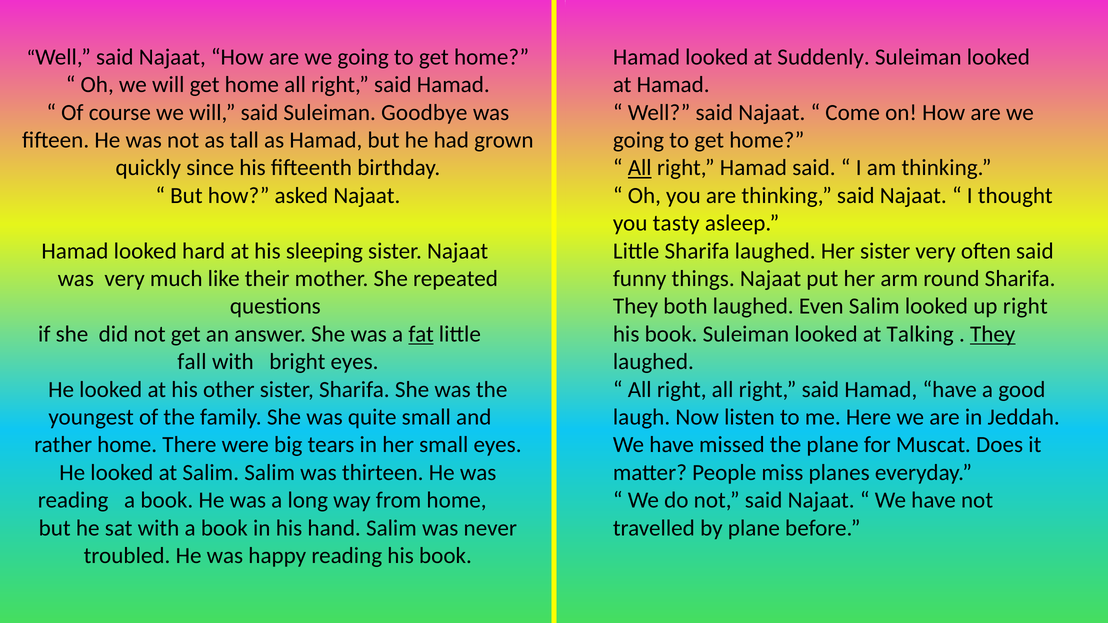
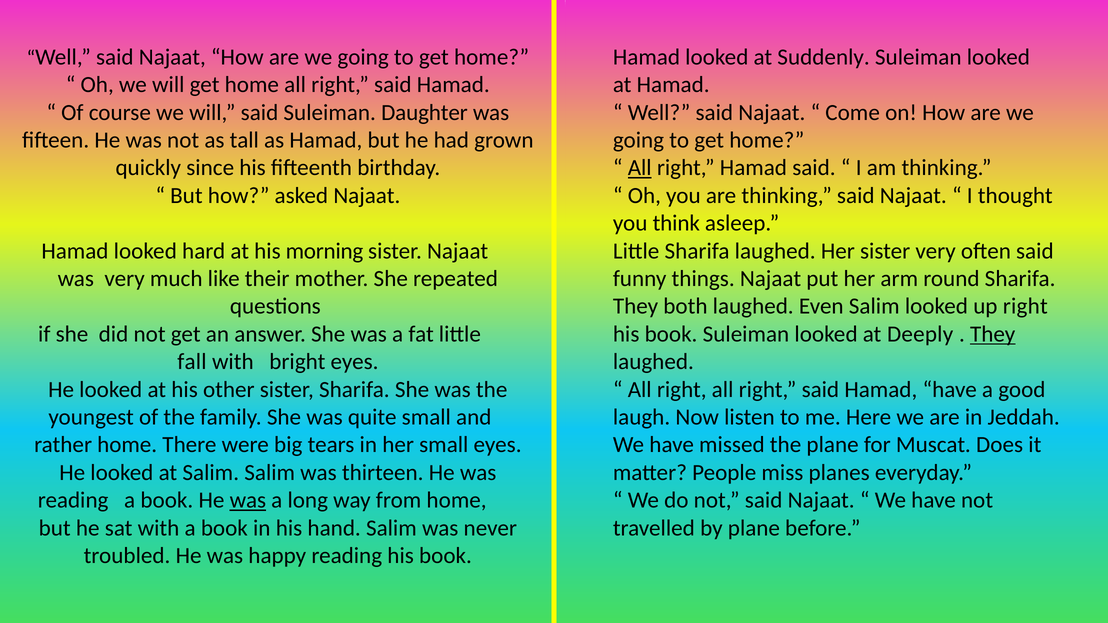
Goodbye: Goodbye -> Daughter (424, 113)
tasty: tasty -> think (676, 223)
sleeping: sleeping -> morning (324, 251)
fat underline: present -> none (421, 334)
Talking: Talking -> Deeply (920, 334)
was underline: none -> present (248, 500)
